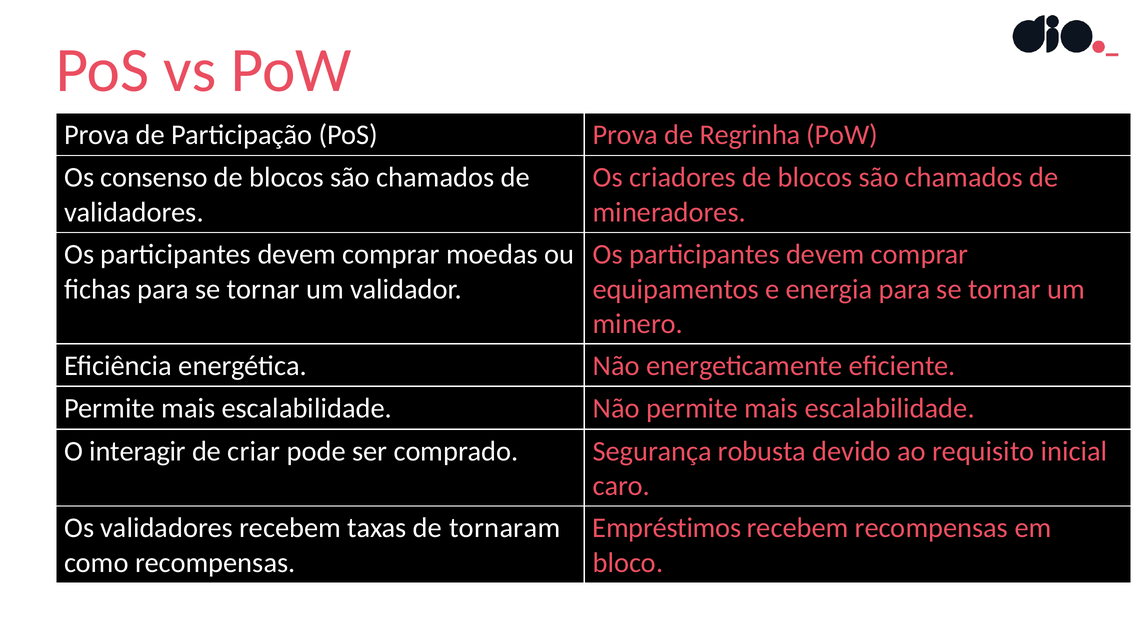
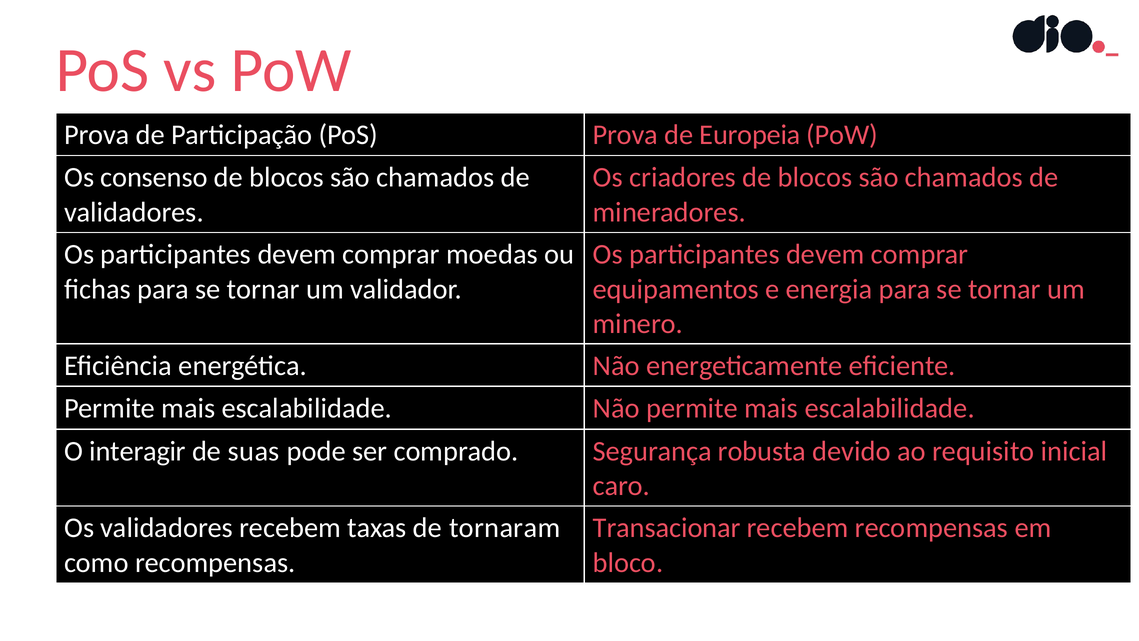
Regrinha: Regrinha -> Europeia (750, 135)
criar: criar -> suas (254, 451)
Empréstimos: Empréstimos -> Transacionar (667, 528)
